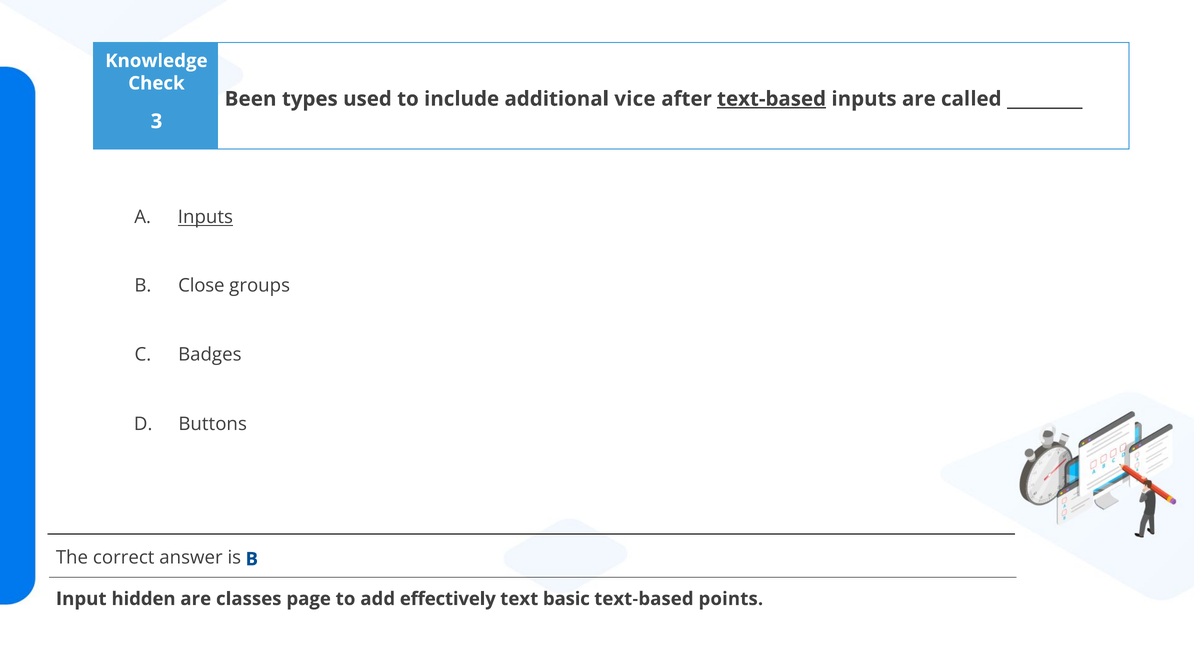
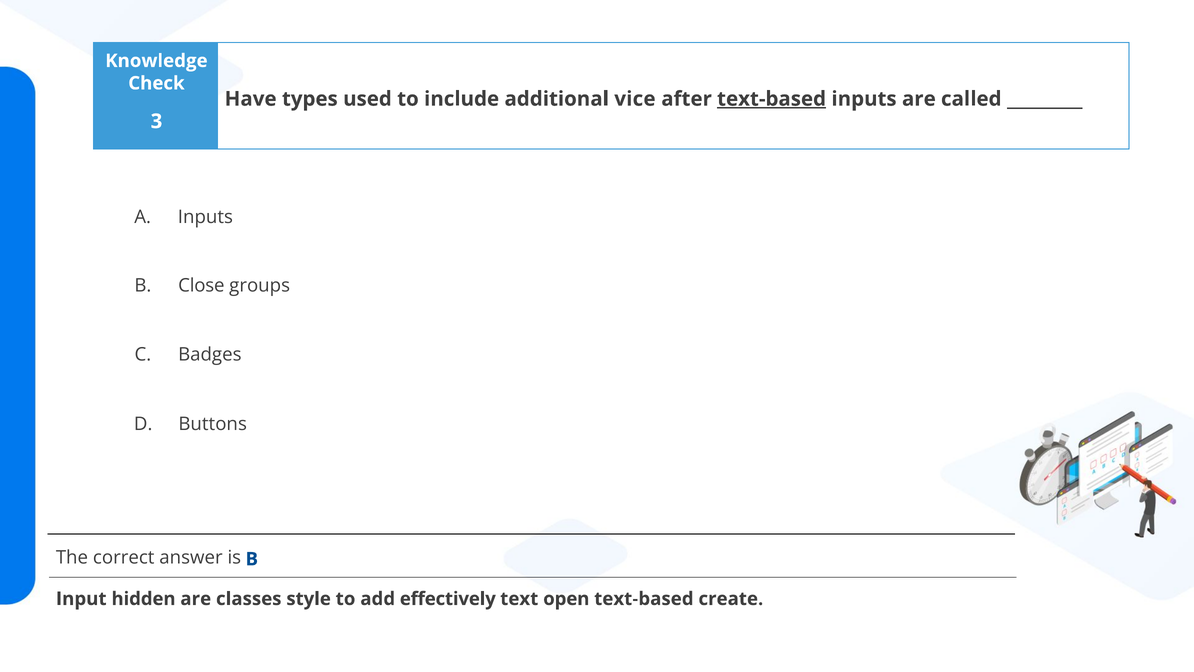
Been: Been -> Have (251, 99)
Inputs underline: present -> none (205, 217)
page: page -> style (309, 599)
basic: basic -> open (566, 599)
points: points -> create (731, 599)
